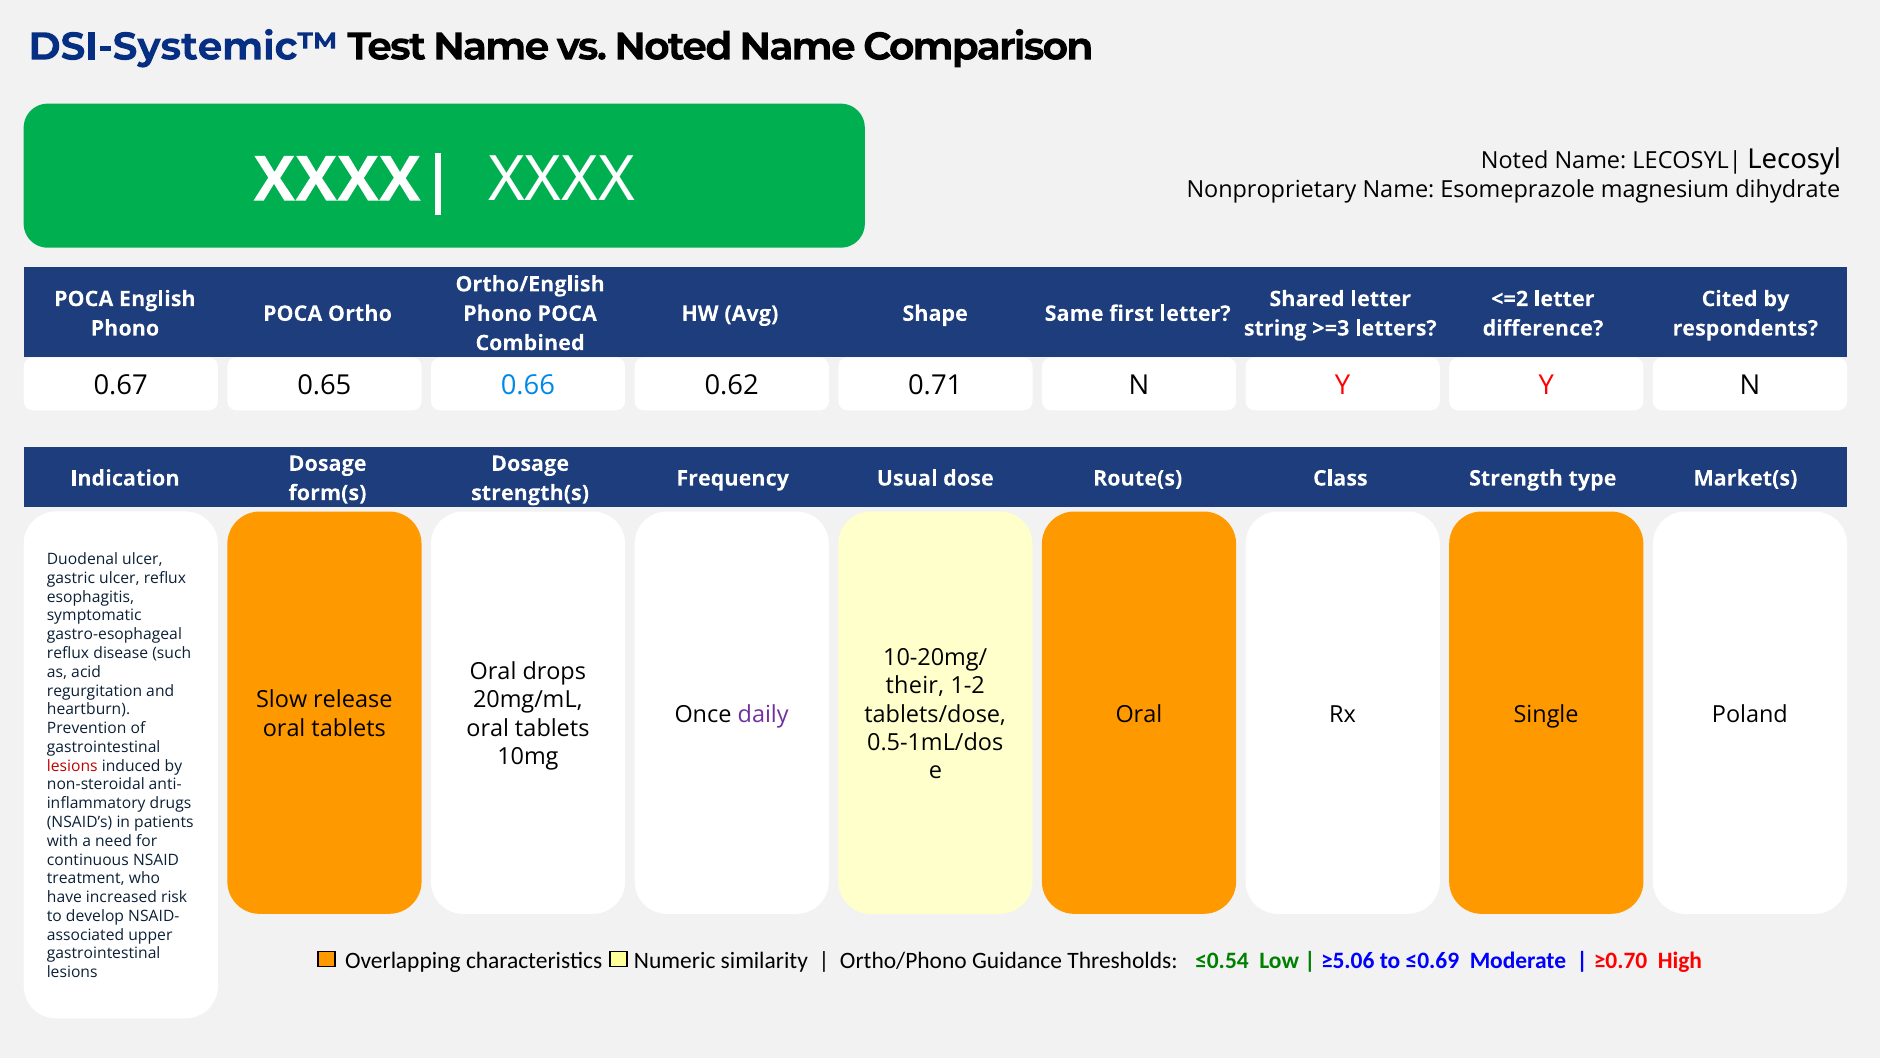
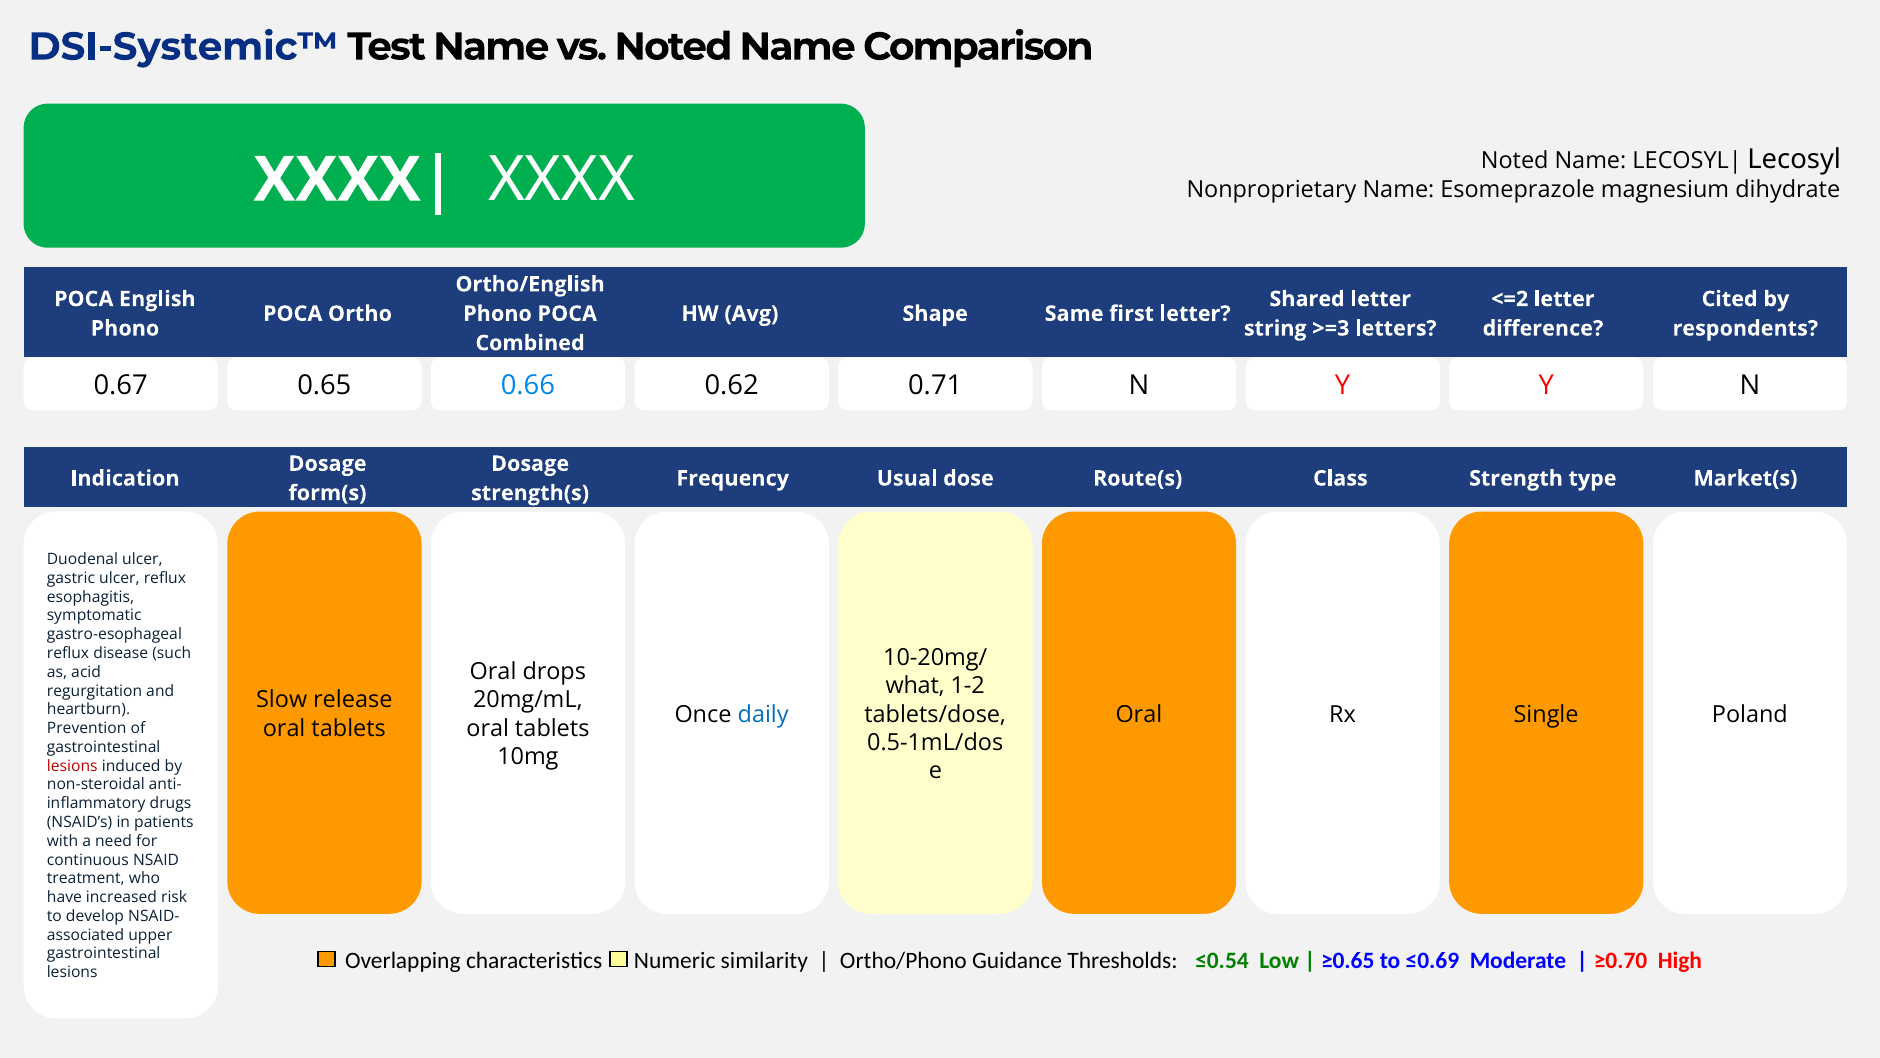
their: their -> what (915, 686)
daily colour: purple -> blue (763, 714)
≥5.06: ≥5.06 -> ≥0.65 (1348, 960)
